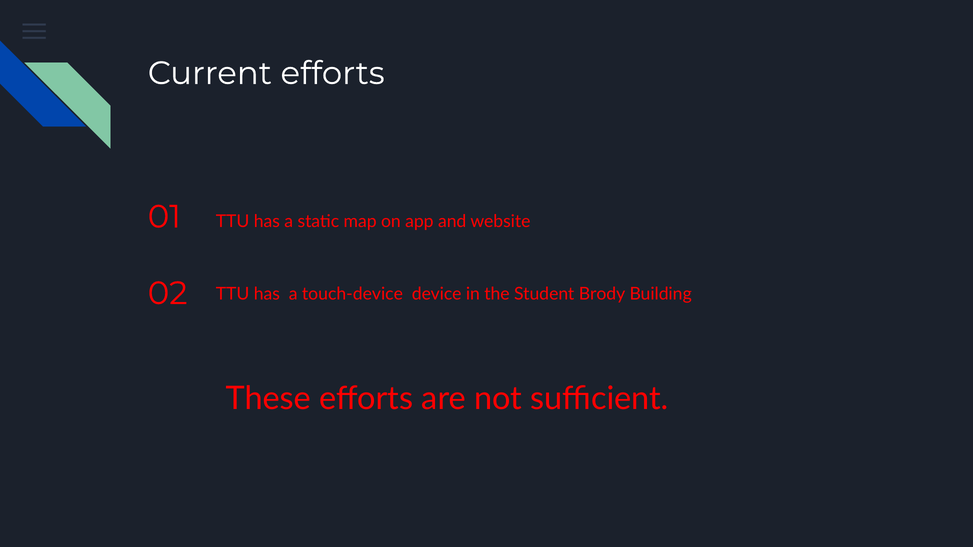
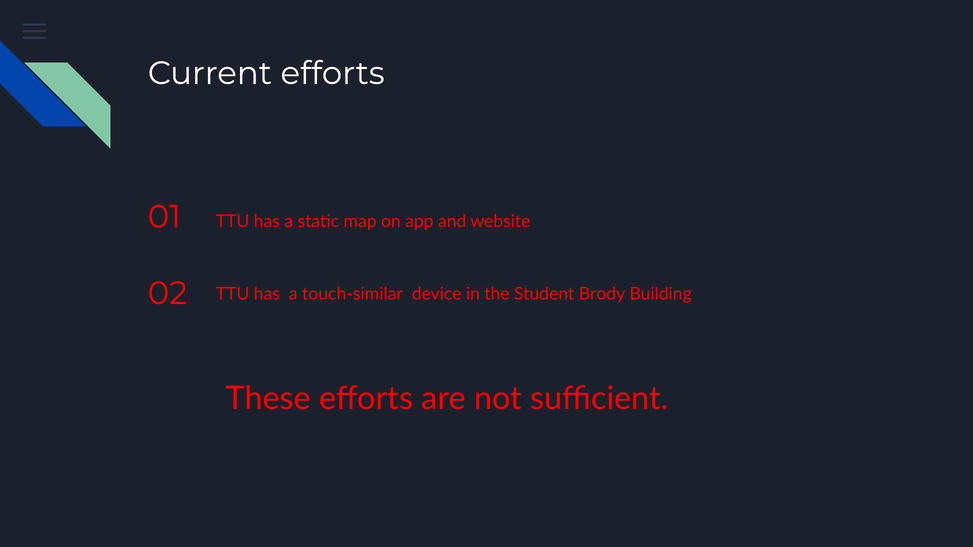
touch-device: touch-device -> touch-similar (352, 294)
